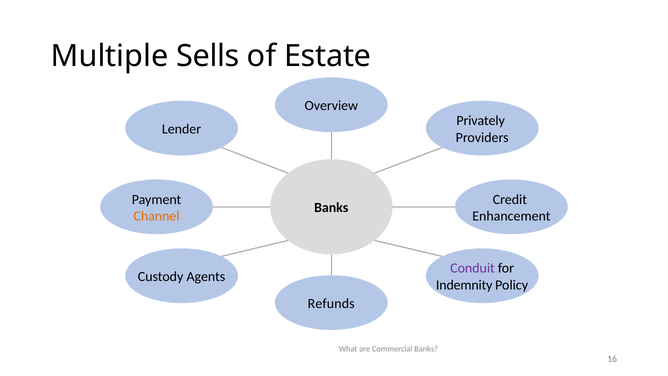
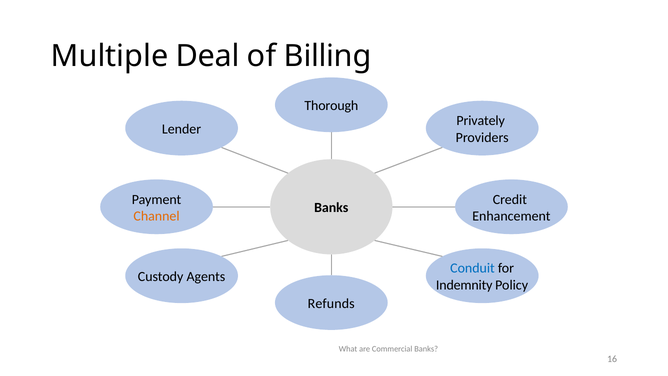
Sells: Sells -> Deal (208, 56)
Estate: Estate -> Billing (328, 56)
Overview: Overview -> Thorough (331, 106)
Conduit colour: purple -> blue (472, 268)
